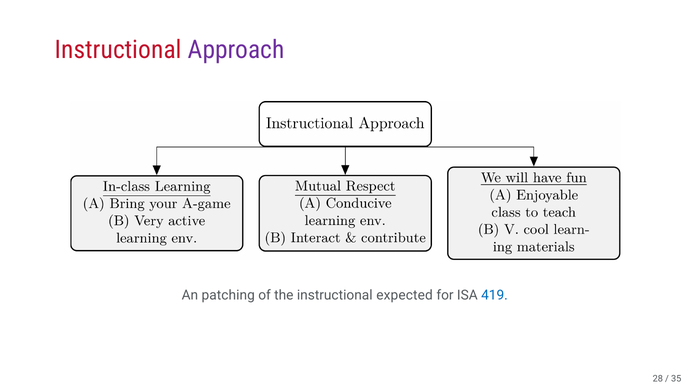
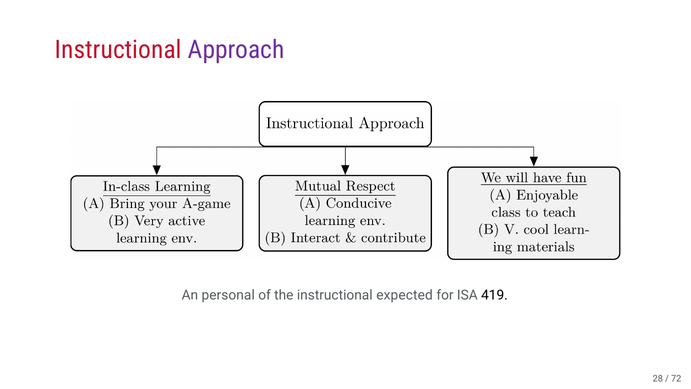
patching: patching -> personal (228, 295)
419 colour: blue -> black (495, 295)
35: 35 -> 72 (676, 379)
